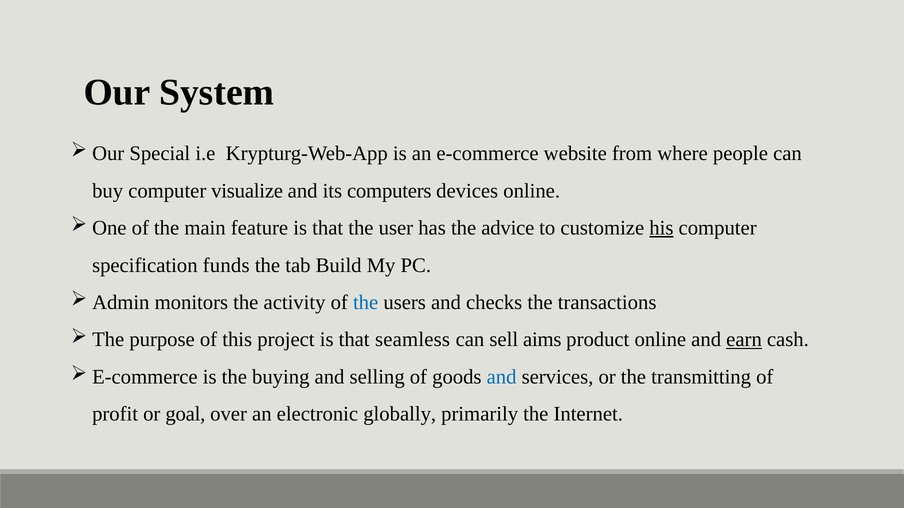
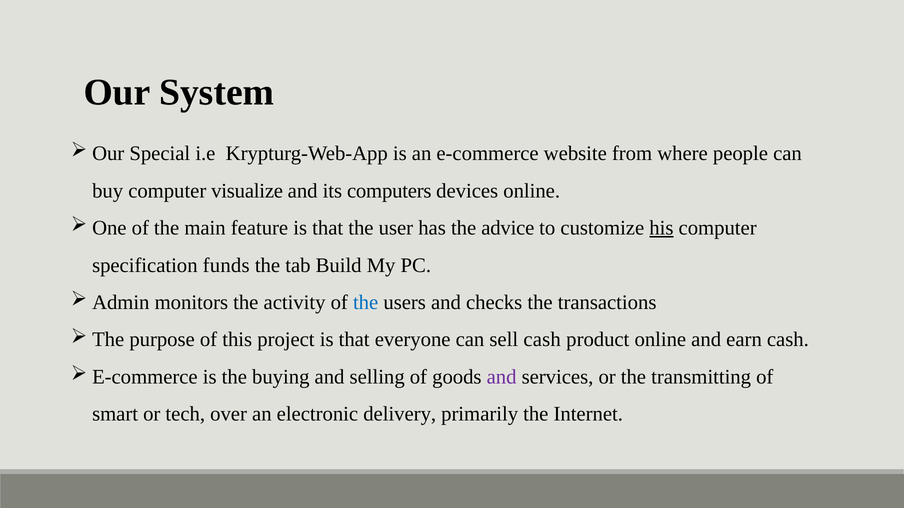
seamless: seamless -> everyone (413, 340)
sell aims: aims -> cash (542, 340)
earn underline: present -> none (744, 340)
and colour: blue -> purple (502, 377)
profit: profit -> smart (115, 415)
goal: goal -> tech (185, 415)
globally: globally -> delivery (400, 415)
